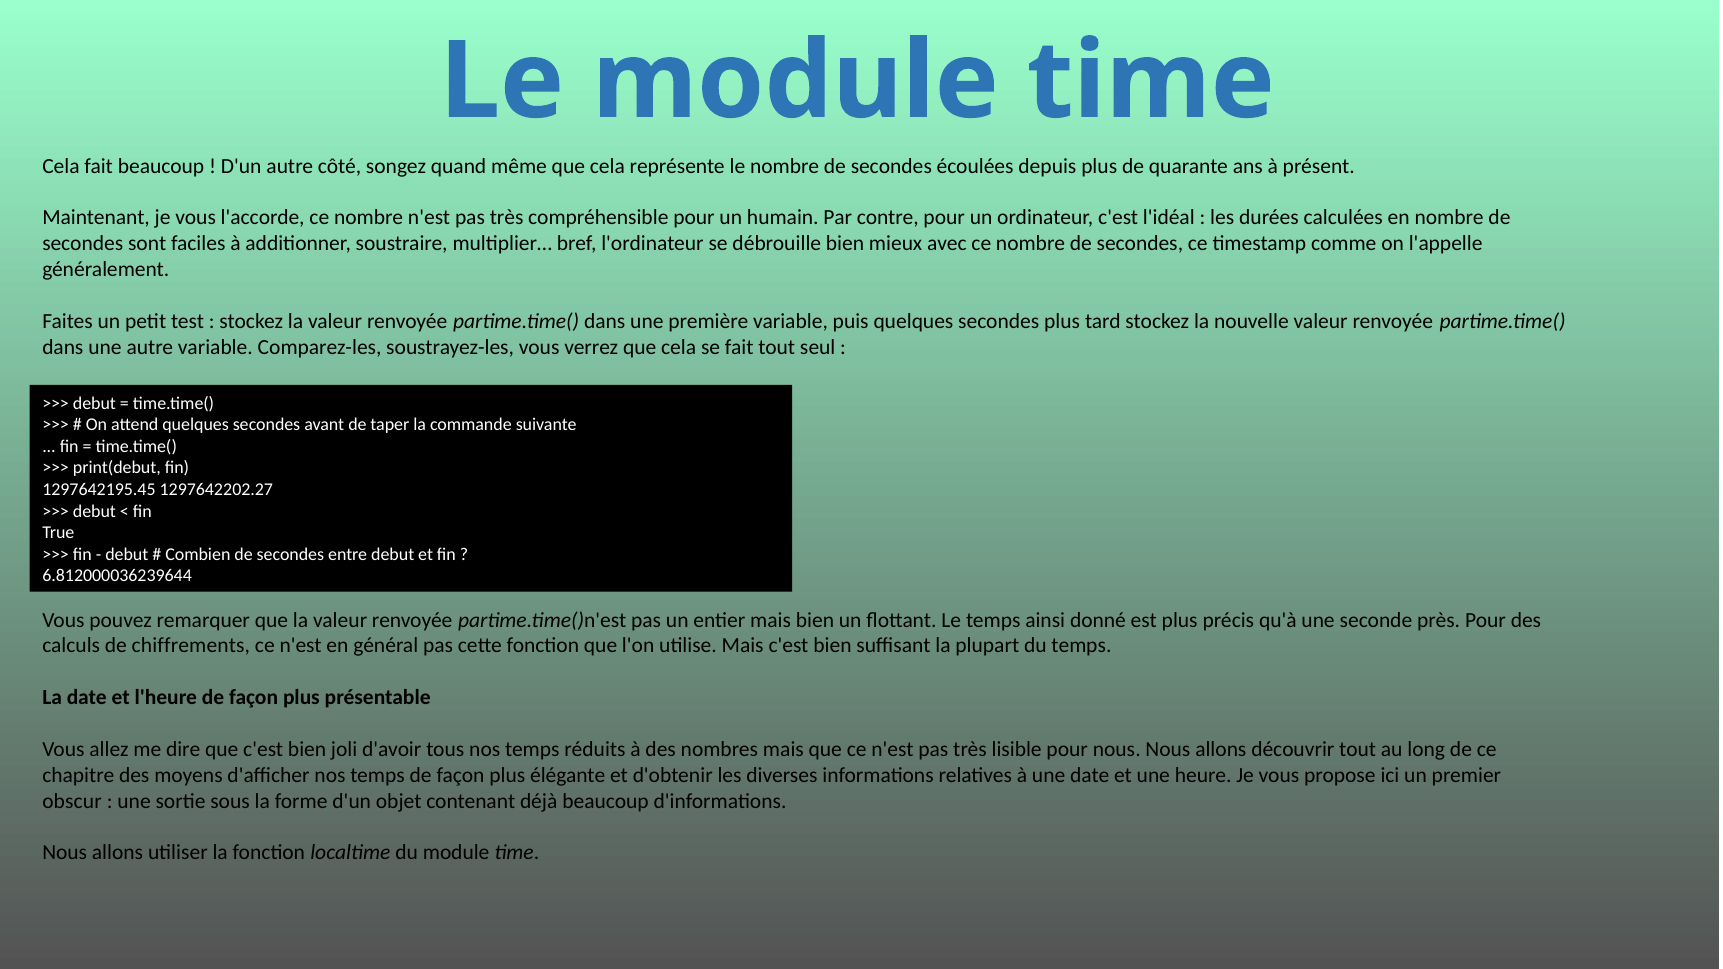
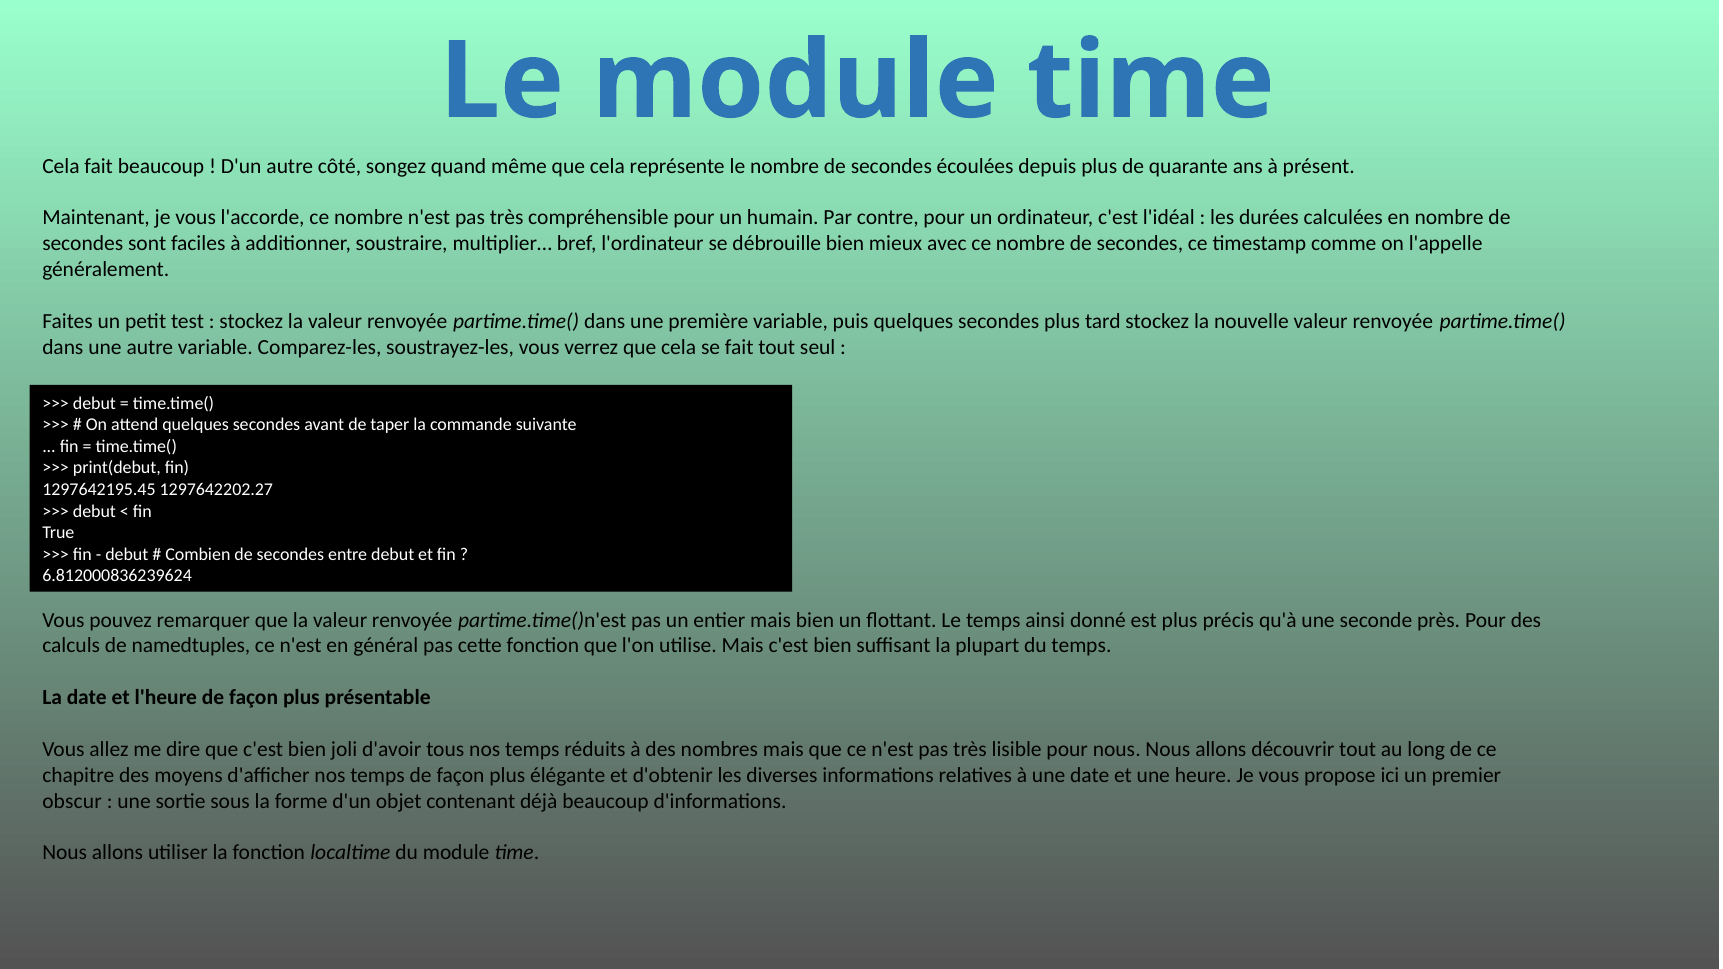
6.812000036239644: 6.812000036239644 -> 6.812000836239624 (117, 576)
chiffrements: chiffrements -> namedtuples (191, 646)
